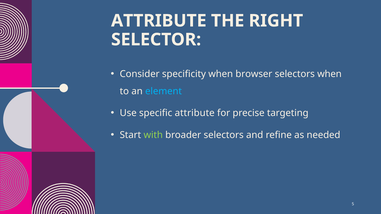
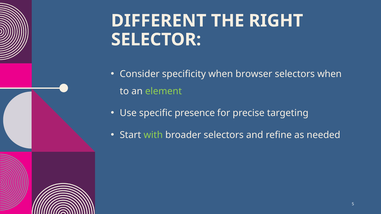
ATTRIBUTE: ATTRIBUTE -> DIFFERENT (159, 21)
element colour: light blue -> light green (164, 91)
specific attribute: attribute -> presence (195, 113)
